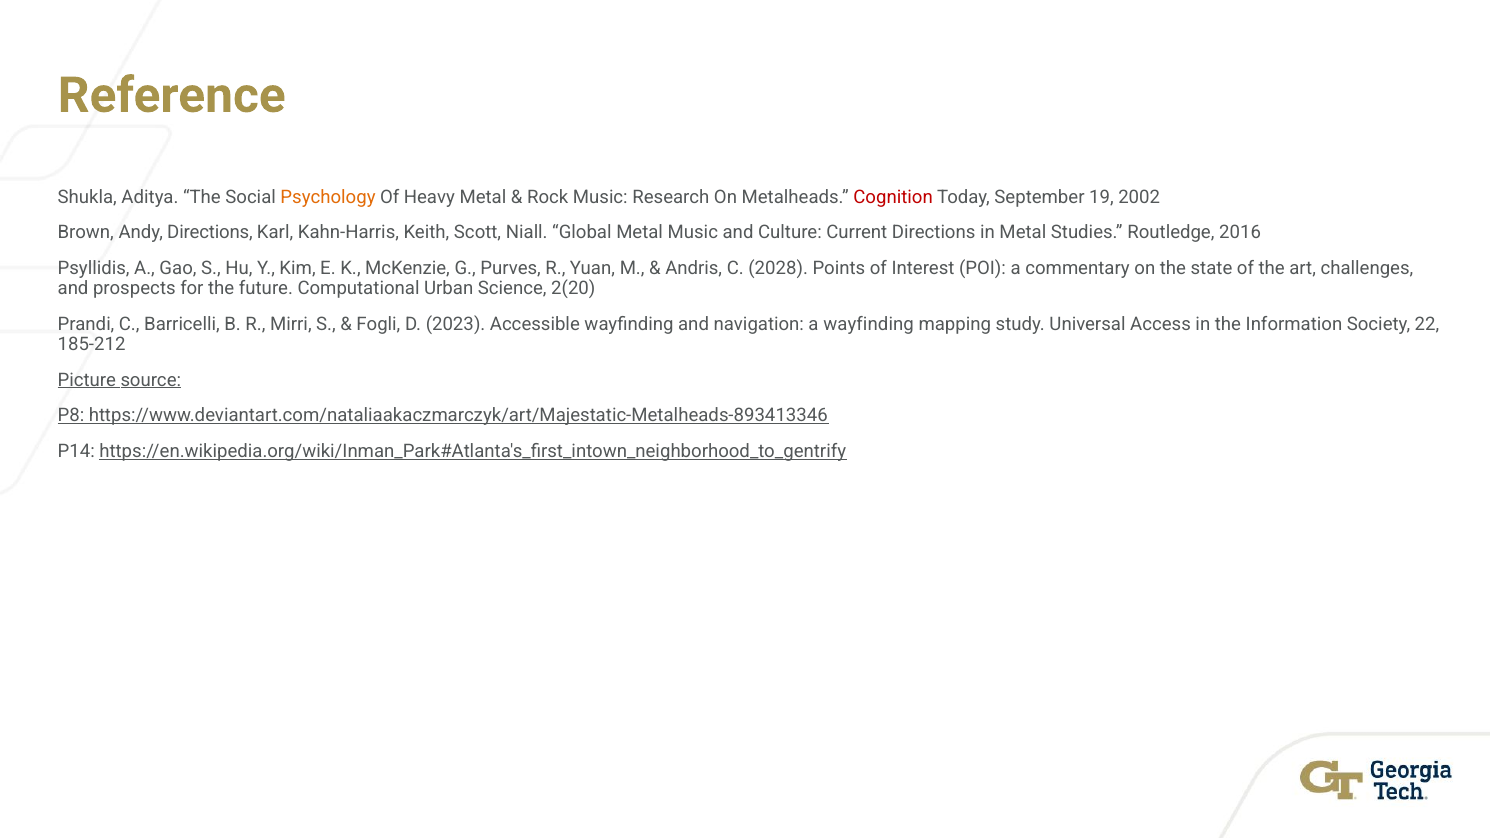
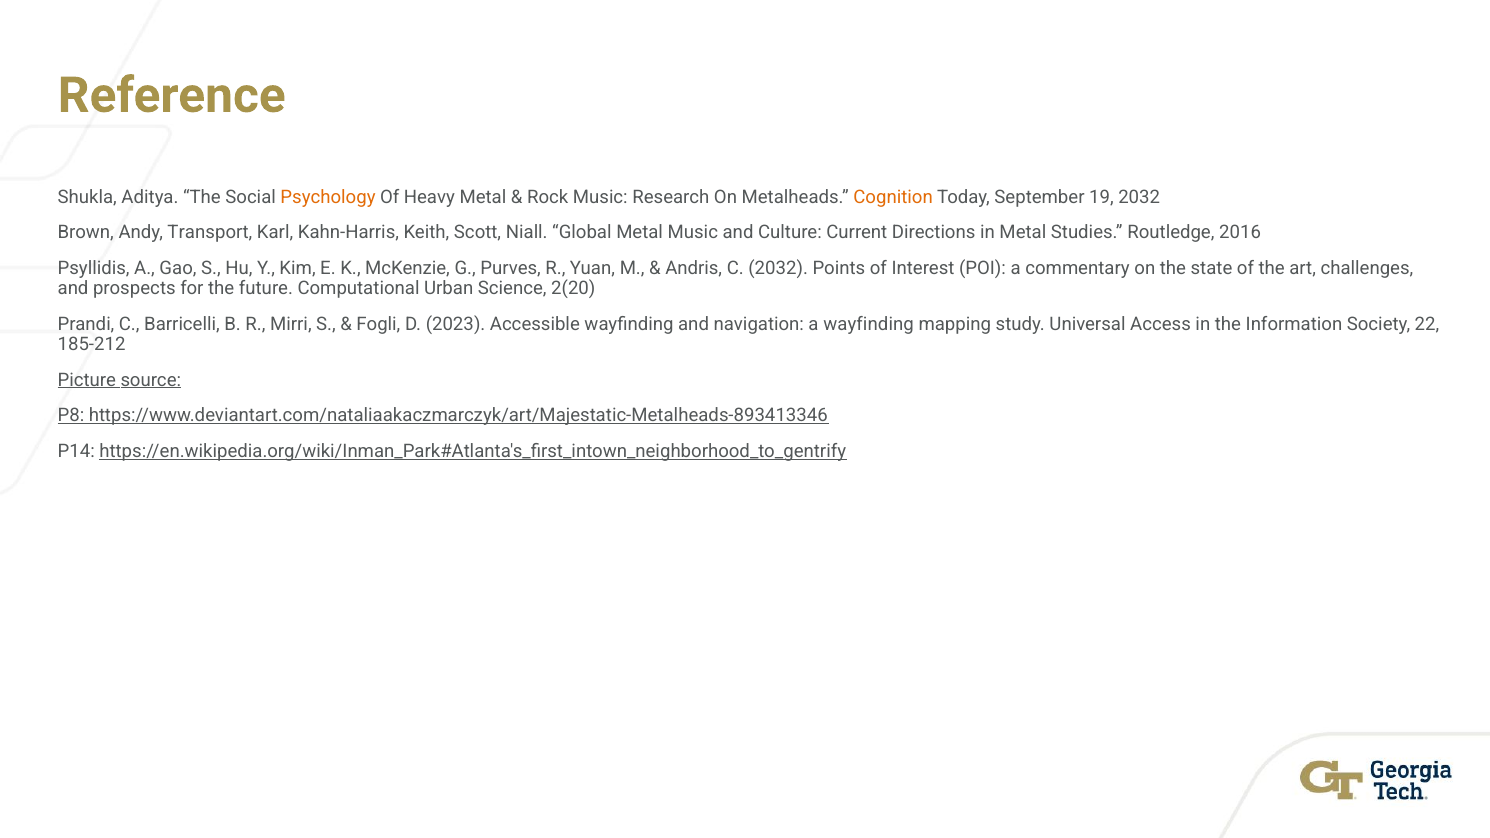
Cognition colour: red -> orange (893, 197)
19 2002: 2002 -> 2032 (1139, 197)
Andy Directions: Directions -> Transport (210, 233)
C 2028: 2028 -> 2032 (778, 268)
